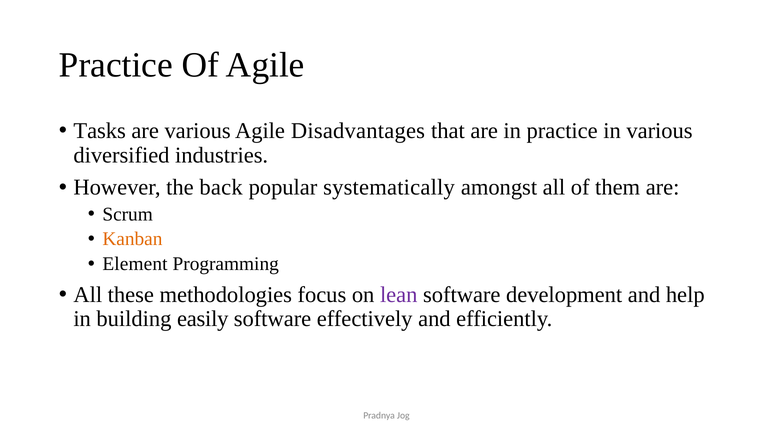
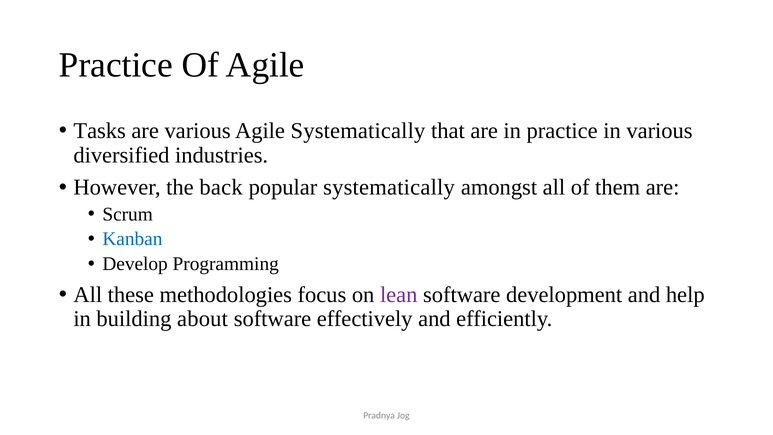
Agile Disadvantages: Disadvantages -> Systematically (358, 131)
Kanban colour: orange -> blue (132, 239)
Element: Element -> Develop (135, 264)
easily: easily -> about (203, 319)
